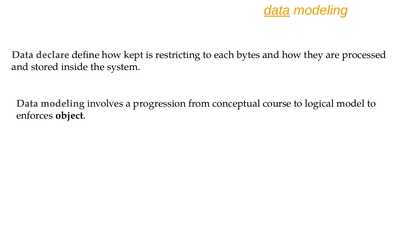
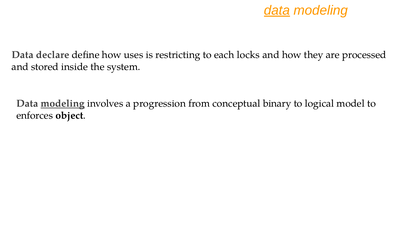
kept: kept -> uses (134, 55)
bytes: bytes -> locks (248, 55)
modeling underline: none -> present (63, 103)
course: course -> binary (277, 103)
